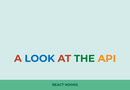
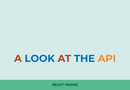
THE colour: green -> blue (84, 59)
